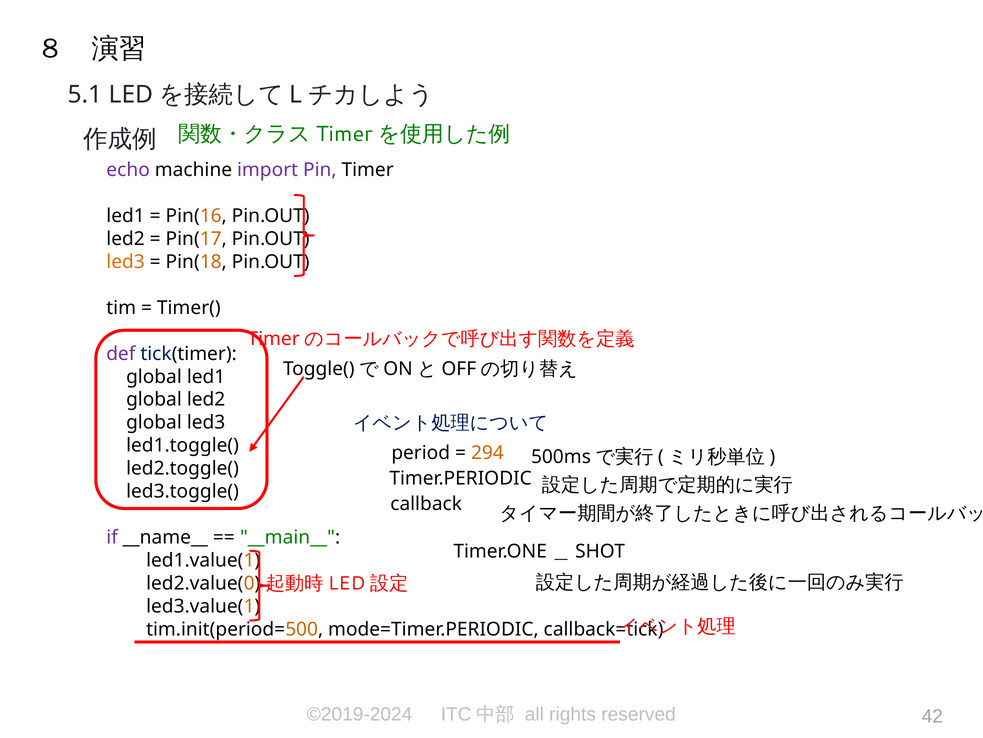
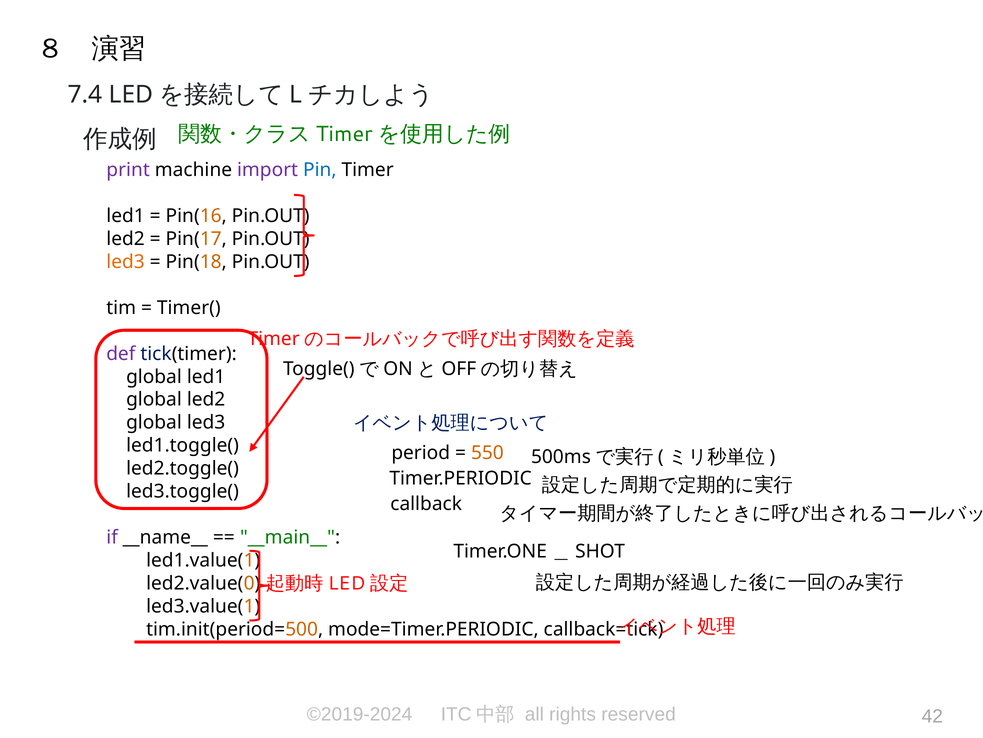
5.1: 5.1 -> 7.4 (85, 95)
echo: echo -> print (128, 170)
Pin colour: purple -> blue (320, 170)
294: 294 -> 550 (487, 452)
